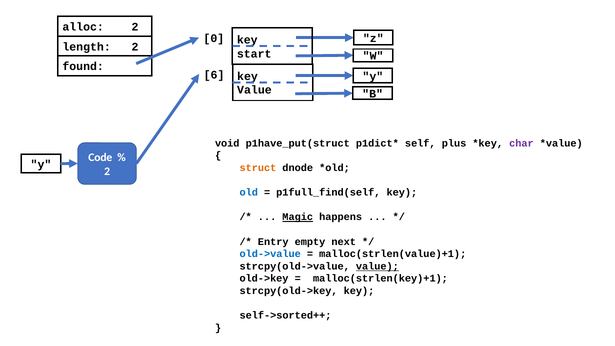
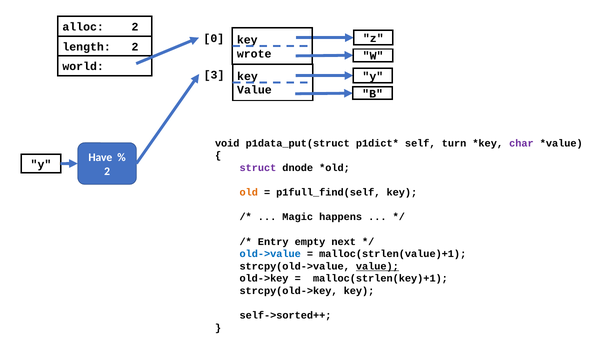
start: start -> wrote (254, 54)
found: found -> world (83, 67)
6: 6 -> 3 (214, 75)
p1have_put(struct: p1have_put(struct -> p1data_put(struct (298, 143)
plus: plus -> turn (454, 143)
Code: Code -> Have (100, 157)
struct colour: orange -> purple (258, 168)
old colour: blue -> orange (249, 192)
Magic underline: present -> none (298, 217)
